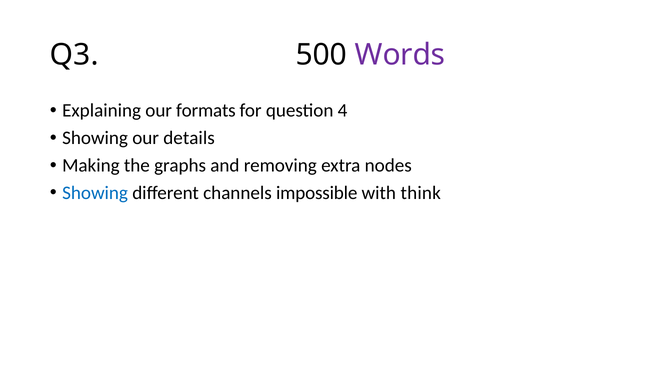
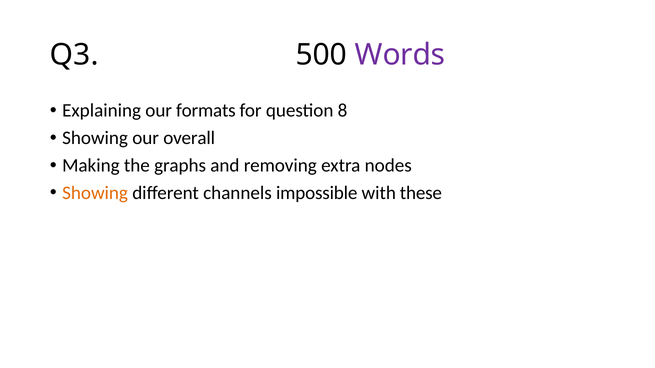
4: 4 -> 8 (343, 111)
details: details -> overall (189, 138)
Showing colour: blue -> orange (95, 193)
think: think -> these (421, 193)
